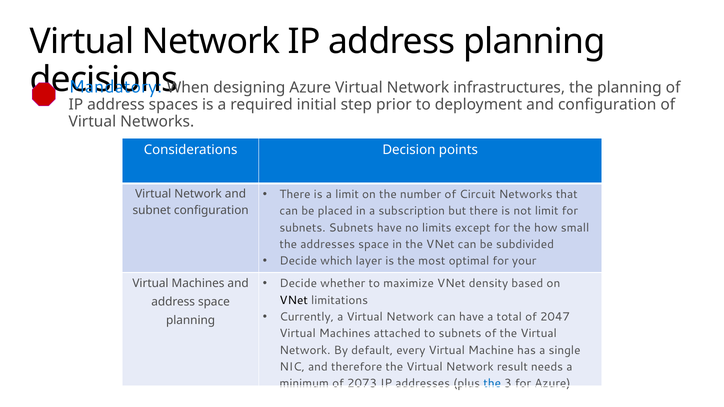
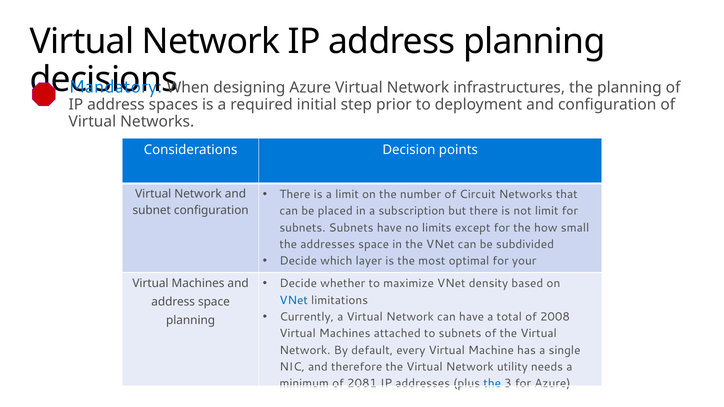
VNet colour: black -> blue (294, 300)
2047: 2047 -> 2008 (555, 317)
result: result -> utility (512, 367)
2073: 2073 -> 2081 (362, 384)
